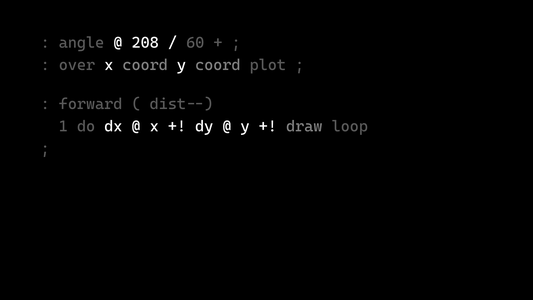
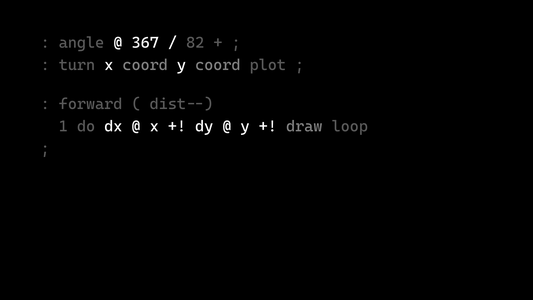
208: 208 -> 367 (145, 43)
60: 60 -> 82 (195, 43)
over: over -> turn (77, 65)
